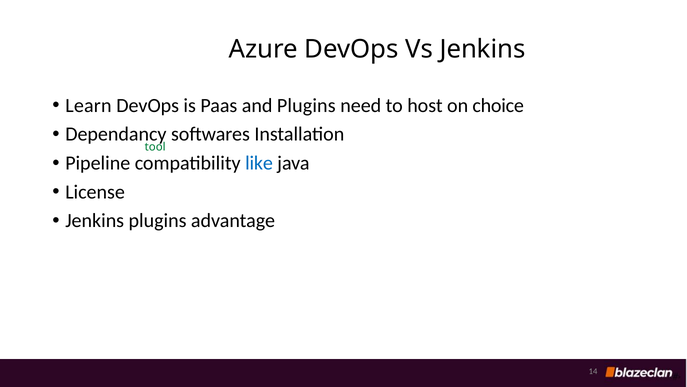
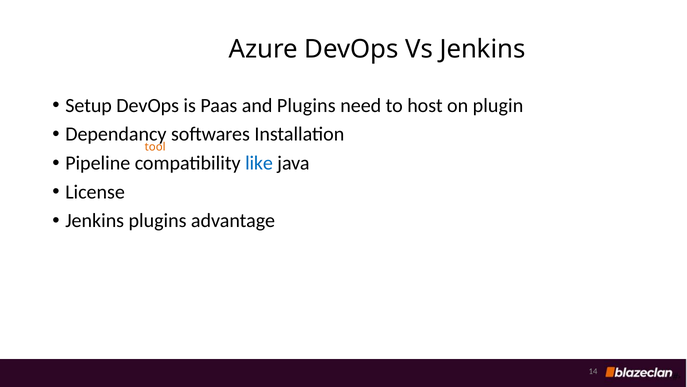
Learn: Learn -> Setup (89, 105)
choice: choice -> plugin (498, 105)
tool colour: green -> orange (155, 147)
